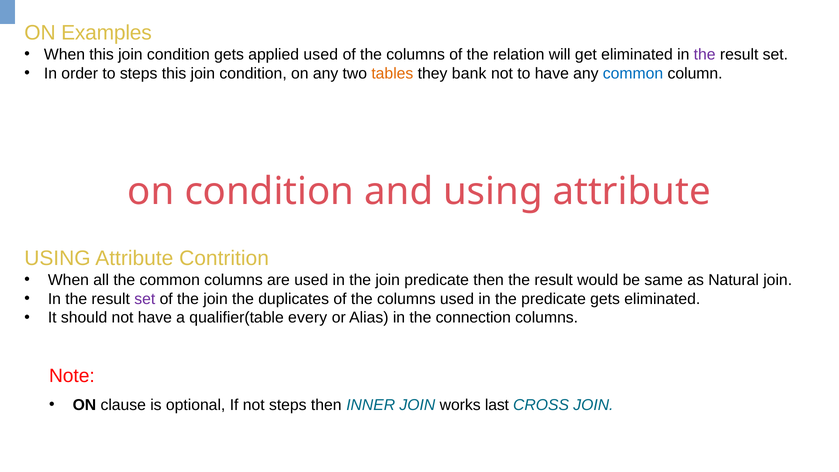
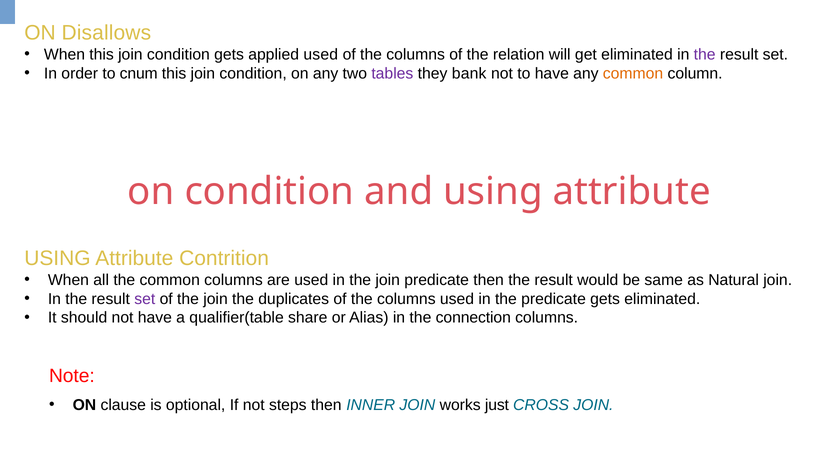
Examples: Examples -> Disallows (106, 33)
to steps: steps -> cnum (139, 73)
tables colour: orange -> purple (392, 73)
common colour: blue -> orange (633, 73)
every: every -> share (308, 318)
last: last -> just (497, 405)
